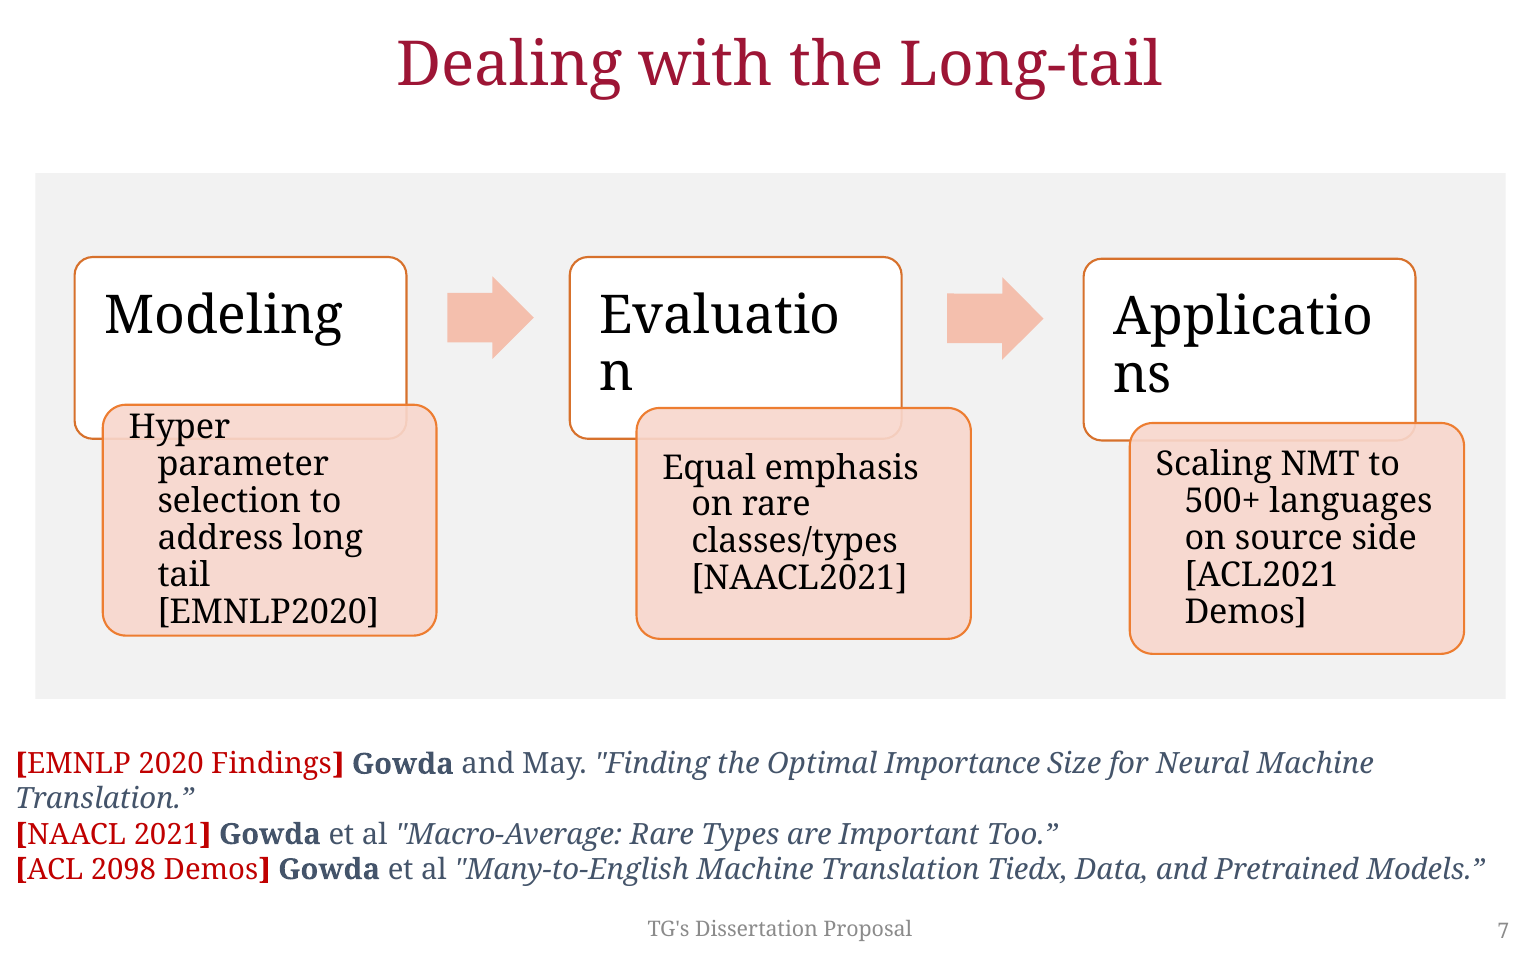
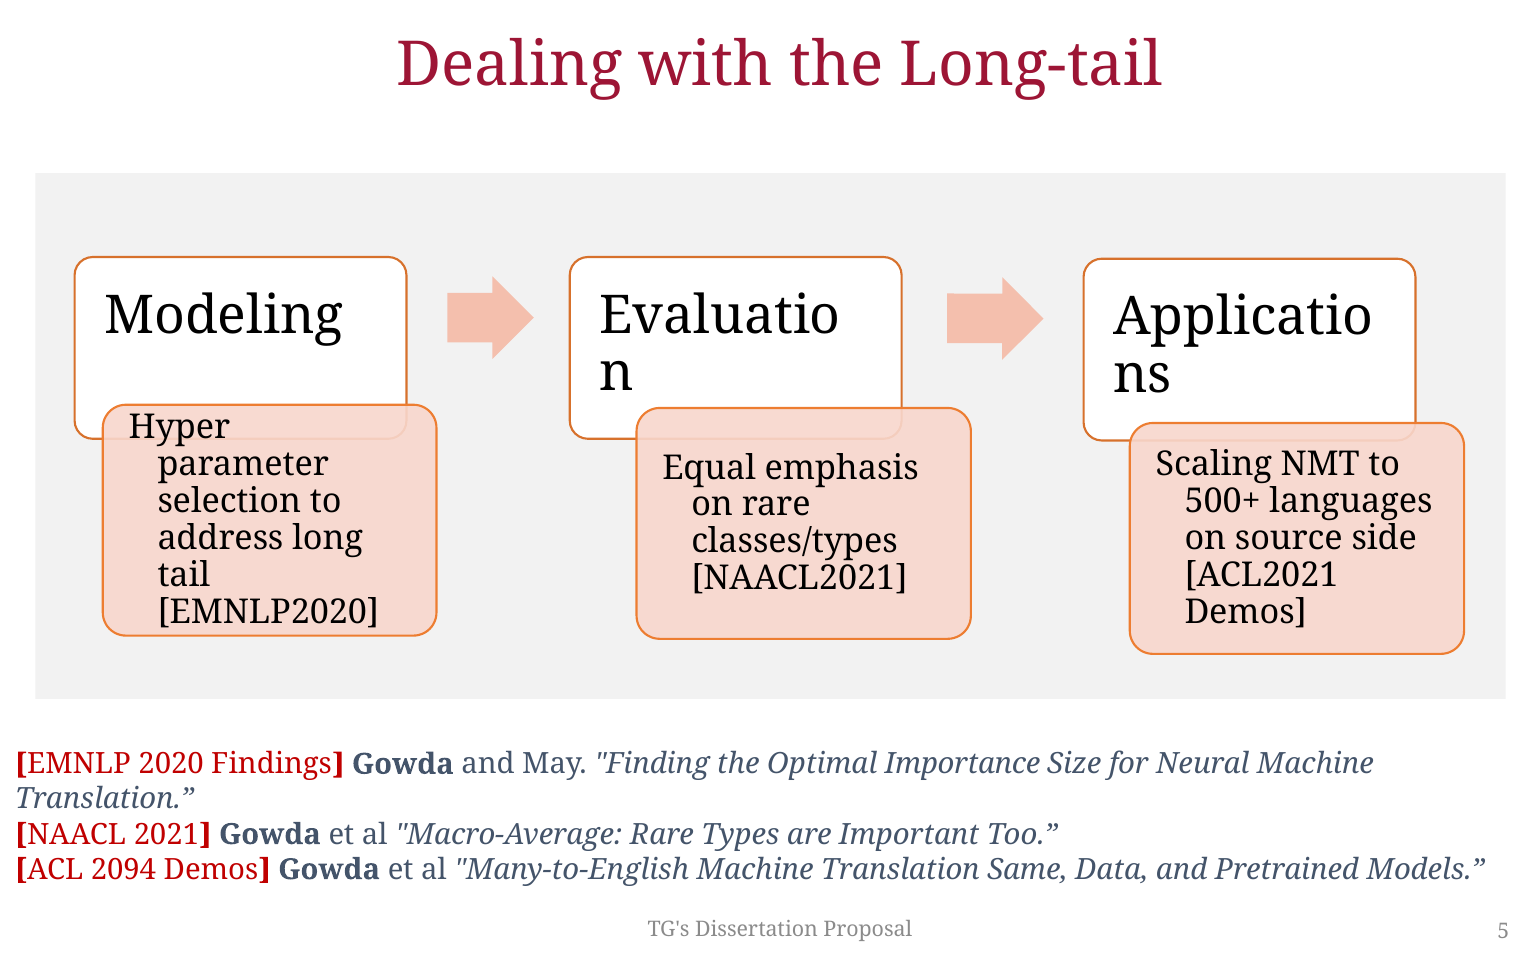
2098: 2098 -> 2094 (123, 870)
Tiedx: Tiedx -> Same (1028, 870)
7: 7 -> 5 (1503, 932)
